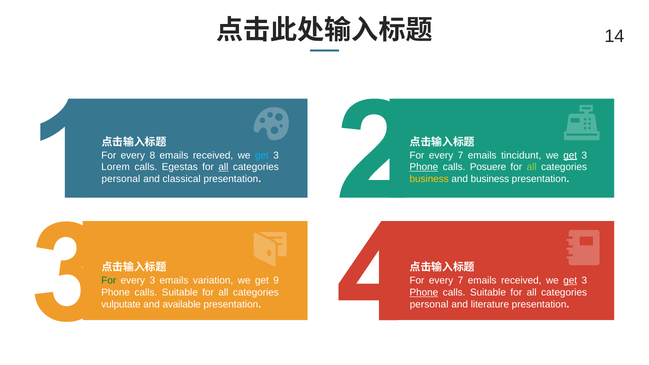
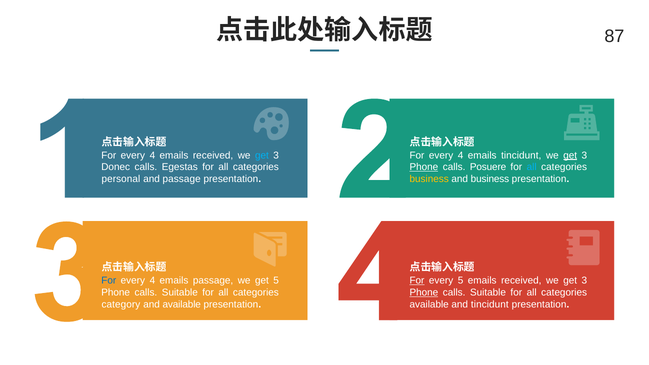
14: 14 -> 87 (614, 36)
8: 8 -> 4 (152, 155)
7: 7 -> 4 (461, 155)
Lorem: Lorem -> Donec (116, 167)
all underline: present -> none (223, 167)
all colour: light green -> light blue (532, 167)
and classical: classical -> passage (182, 179)
For colour: green -> blue (109, 281)
3: 3 -> 4 (152, 281)
emails variation: variation -> passage (213, 281)
get 9: 9 -> 5 (276, 281)
For underline: none -> present (417, 281)
7: 7 -> 5 (461, 281)
get underline: present -> none (570, 281)
vulputate: vulputate -> category (121, 305)
personal: personal -> available (429, 305)
and literature: literature -> tincidunt (490, 305)
